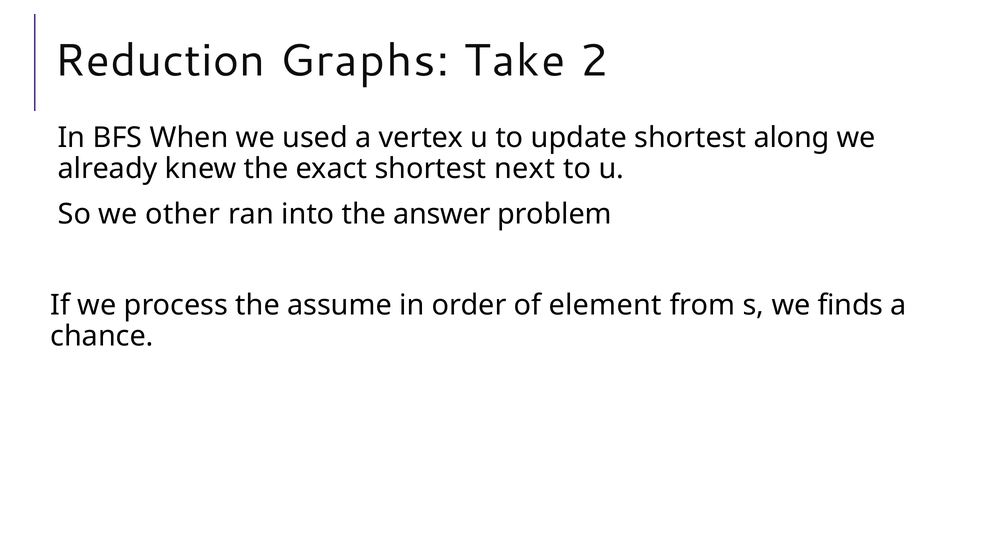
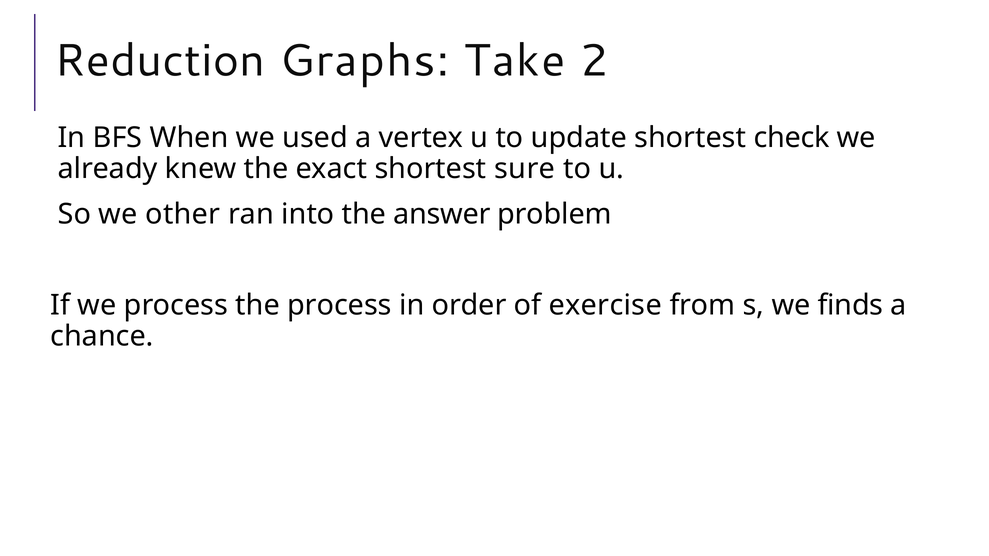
along: along -> check (792, 138)
next: next -> sure (525, 169)
the assume: assume -> process (340, 305)
element: element -> exercise (605, 305)
